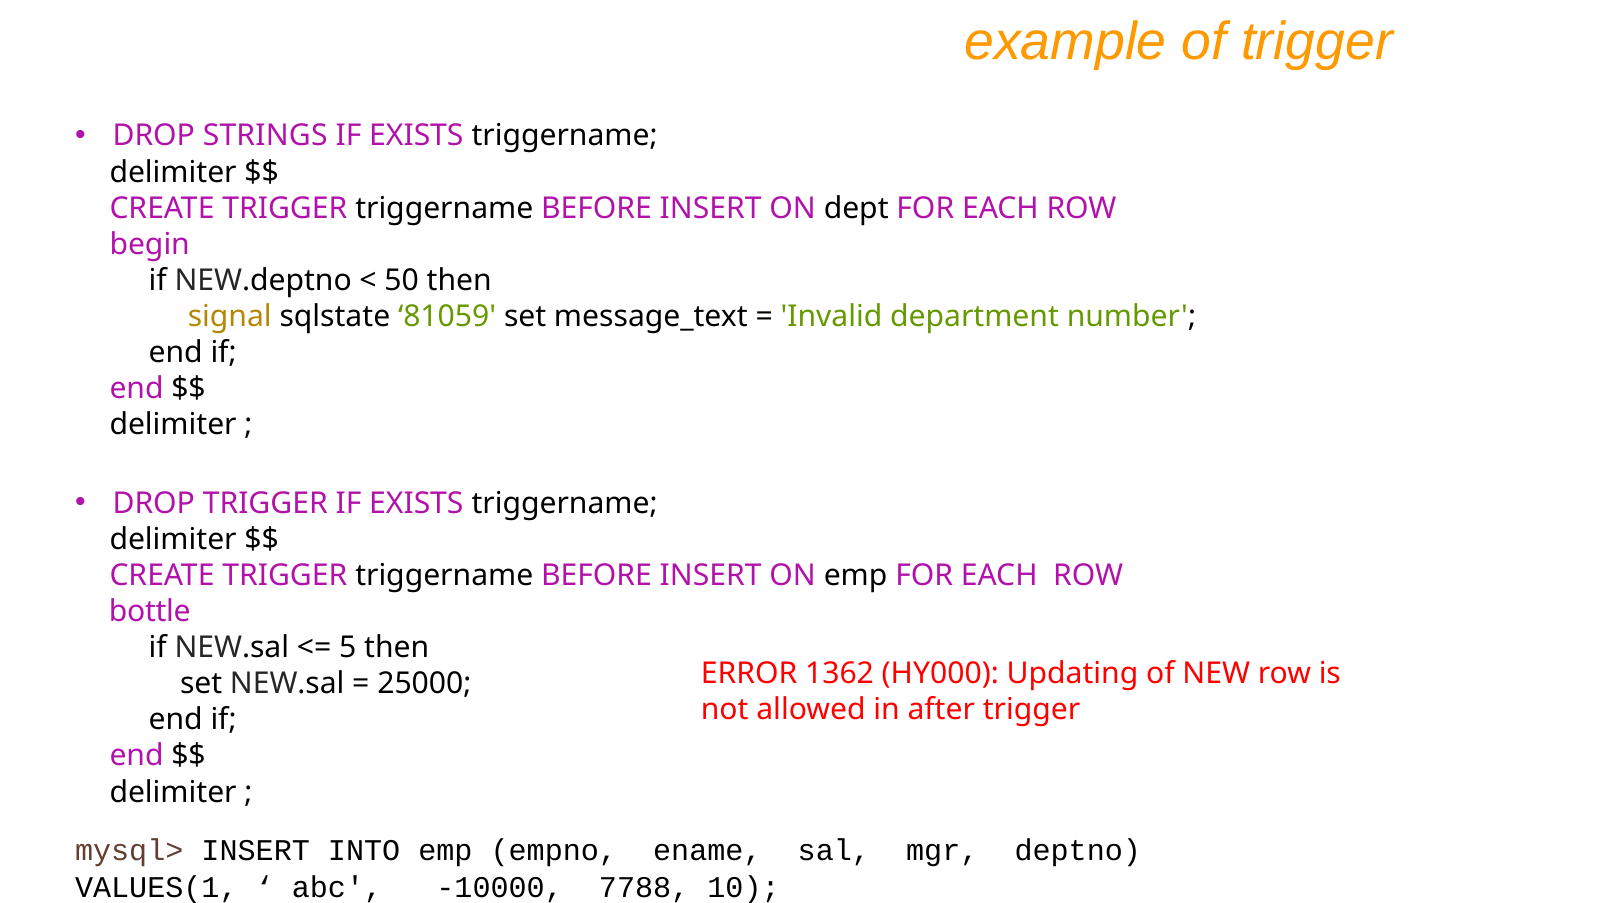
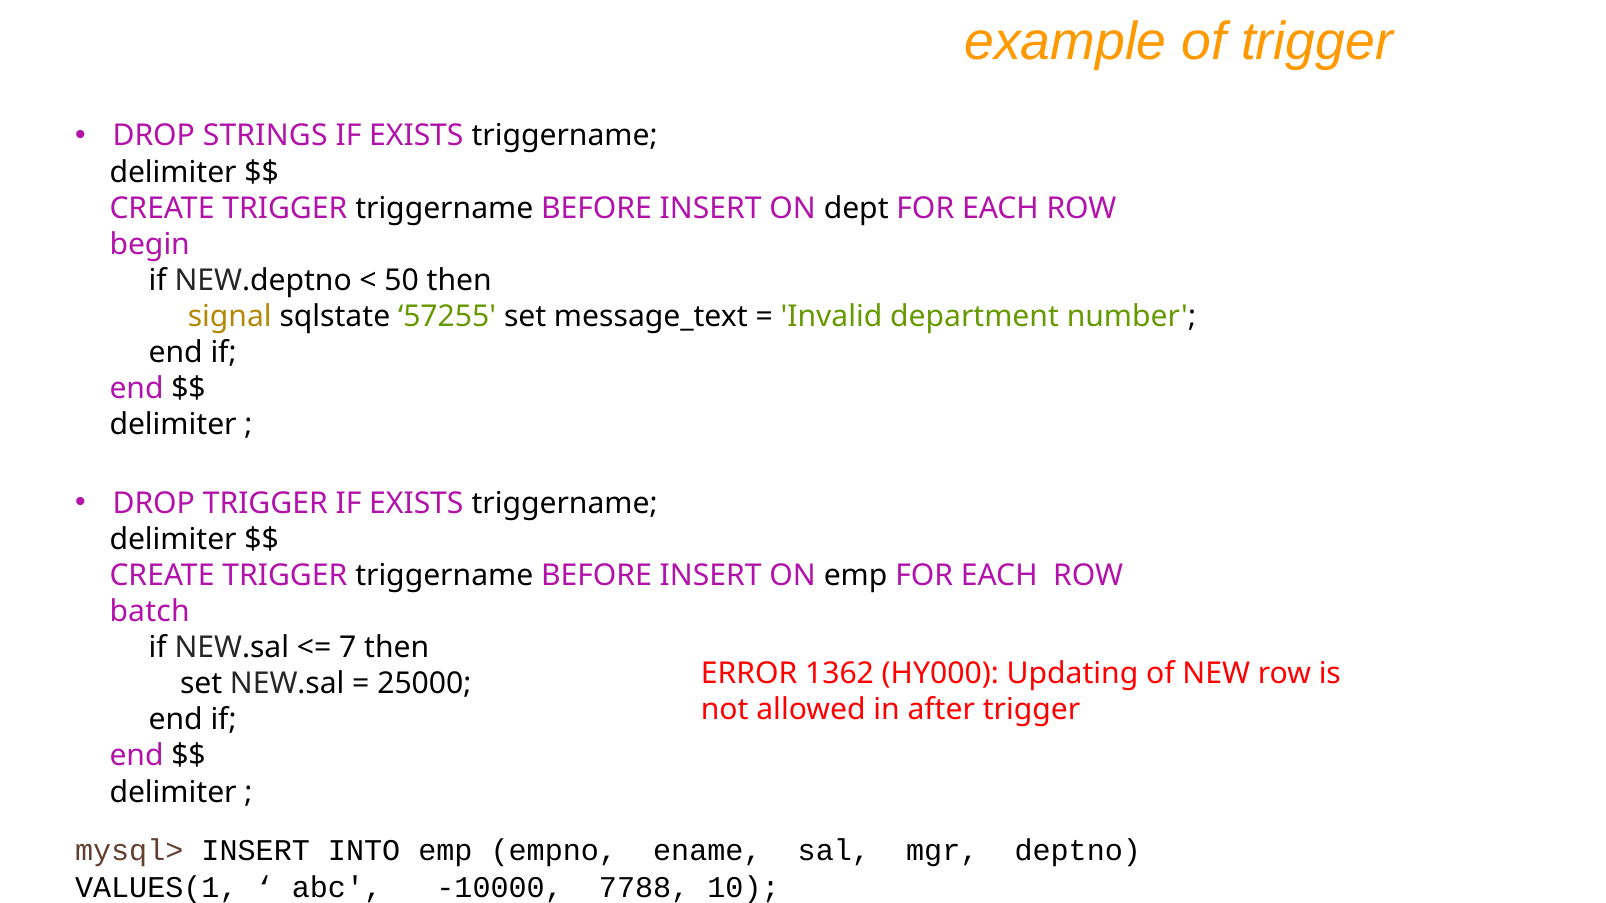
81059: 81059 -> 57255 (447, 317)
bottle: bottle -> batch (150, 612)
5: 5 -> 7 (348, 648)
